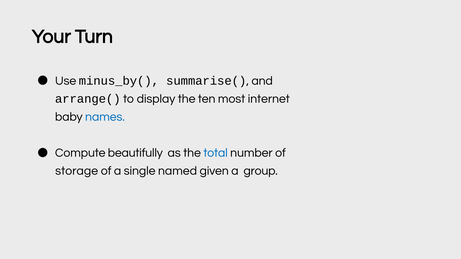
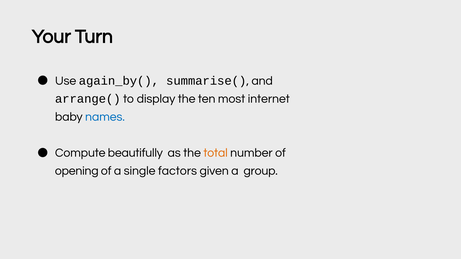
minus_by(: minus_by( -> again_by( (119, 81)
total colour: blue -> orange (216, 153)
storage: storage -> opening (77, 171)
named: named -> factors (177, 171)
